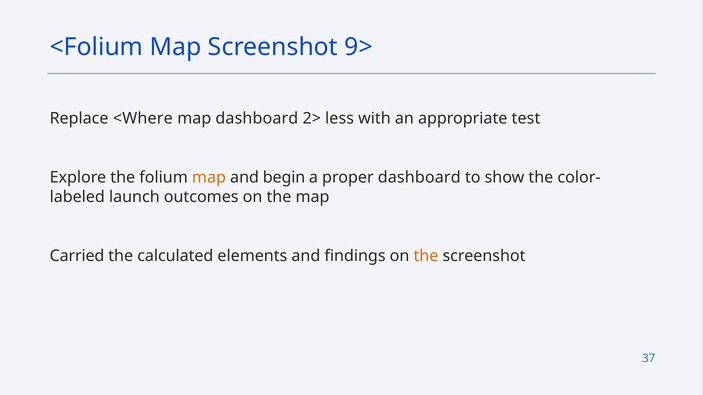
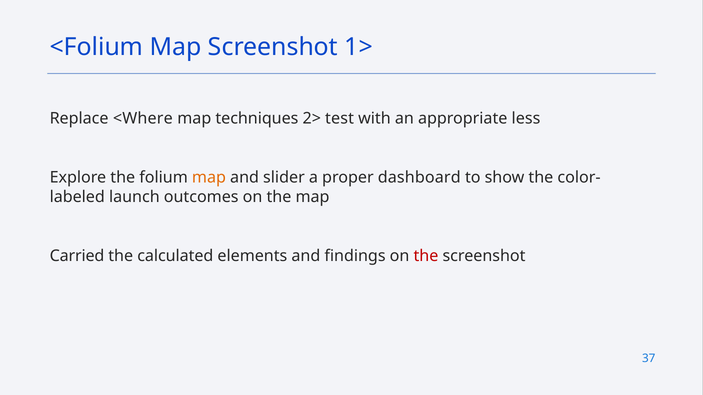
9>: 9> -> 1> (359, 47)
map dashboard: dashboard -> techniques (257, 119)
less: less -> test (340, 119)
test: test -> less (526, 119)
begin: begin -> slider (284, 178)
the colour: orange -> red (426, 256)
